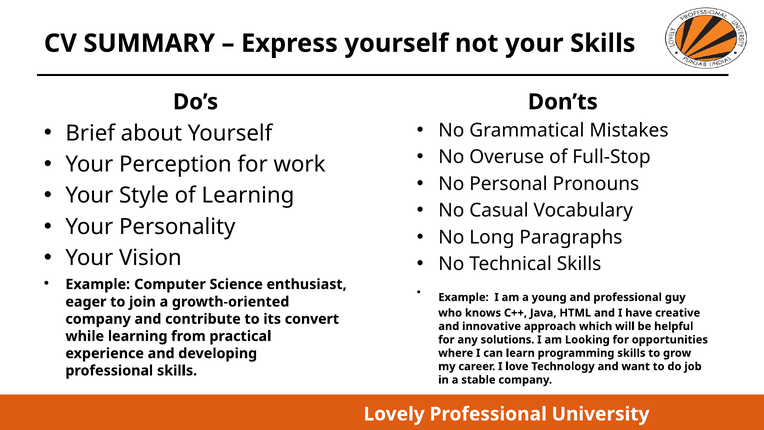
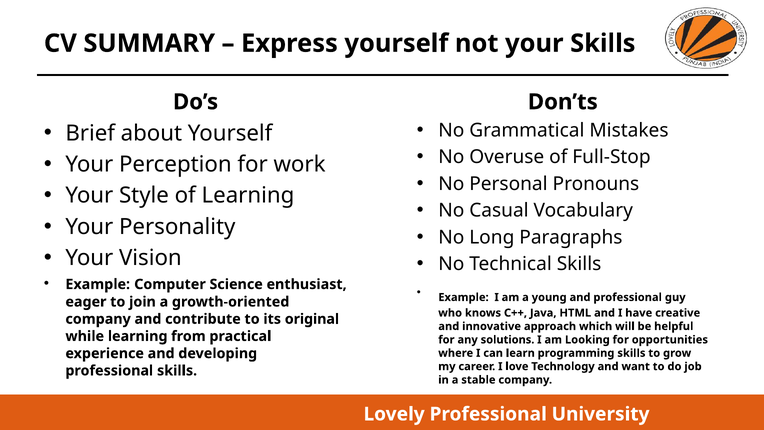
convert: convert -> original (312, 319)
